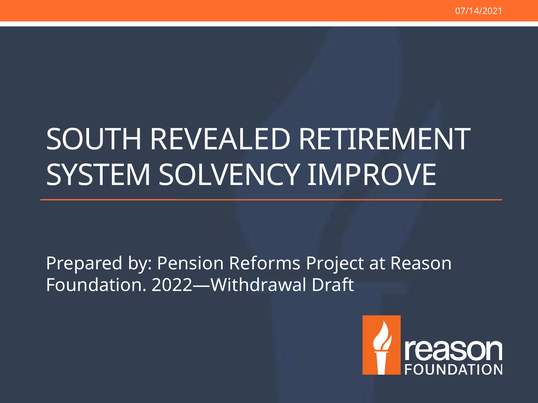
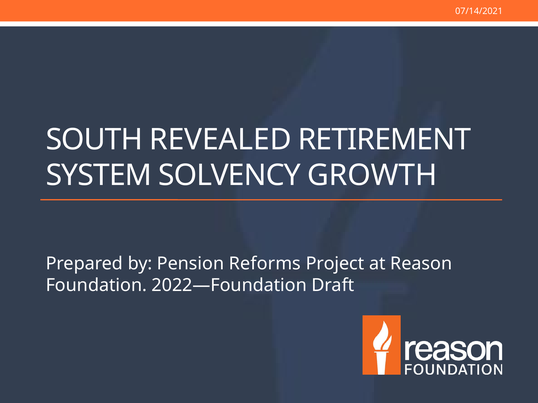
IMPROVE: IMPROVE -> GROWTH (372, 176)
2022—Withdrawal: 2022—Withdrawal -> 2022—Foundation (229, 286)
